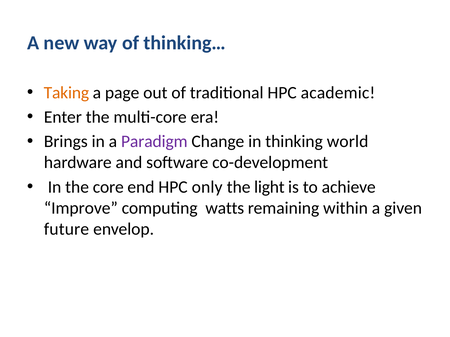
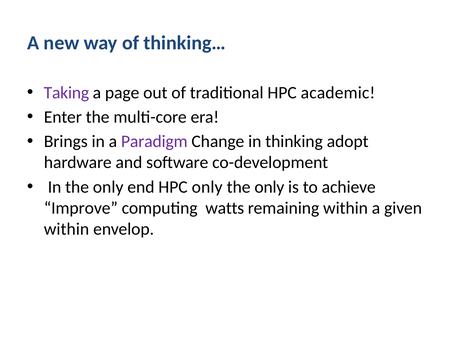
Taking colour: orange -> purple (66, 93)
world: world -> adopt (348, 142)
In the core: core -> only (108, 187)
light: light -> only (269, 187)
future: future -> within (67, 229)
